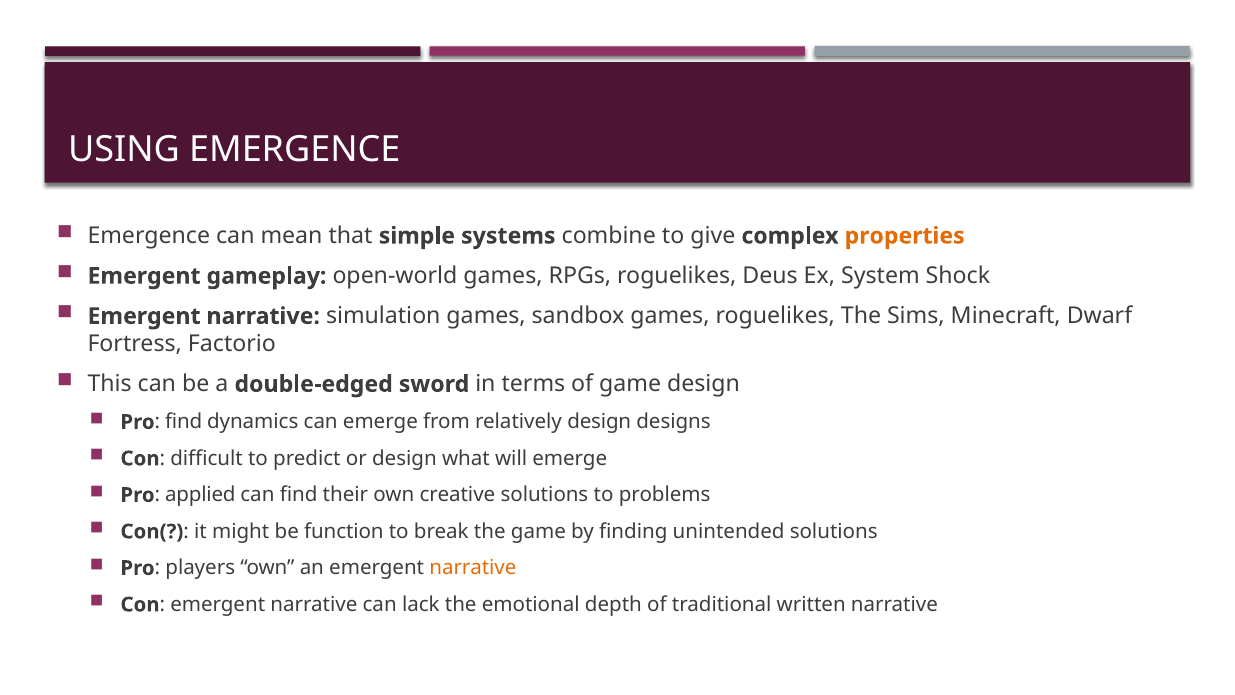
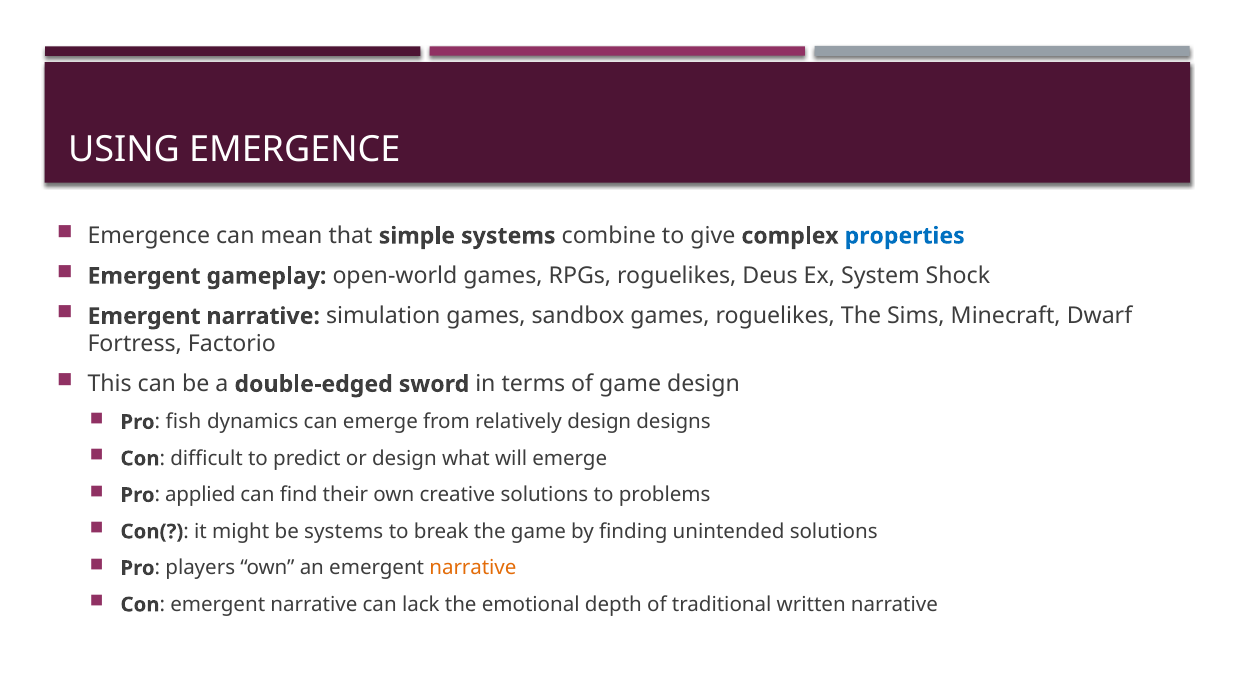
properties colour: orange -> blue (905, 236)
Pro find: find -> fish (183, 422)
be function: function -> systems (344, 531)
